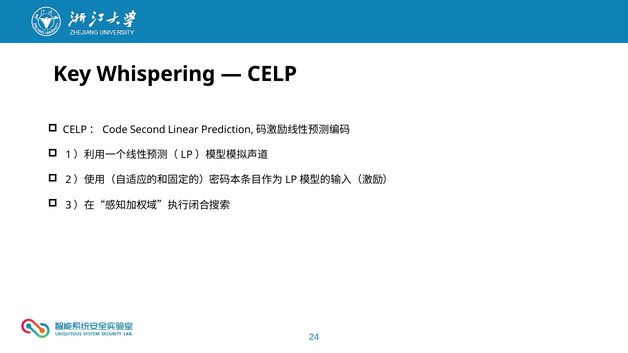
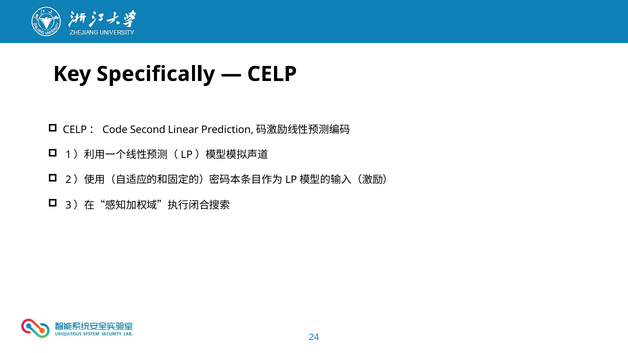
Whispering: Whispering -> Specifically (156, 74)
